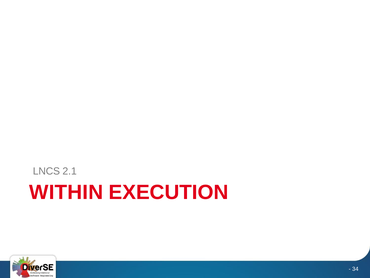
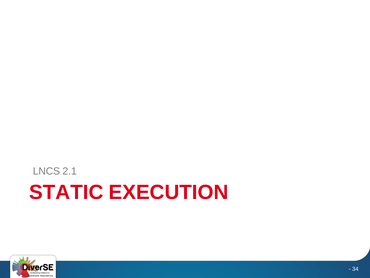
WITHIN: WITHIN -> STATIC (66, 192)
